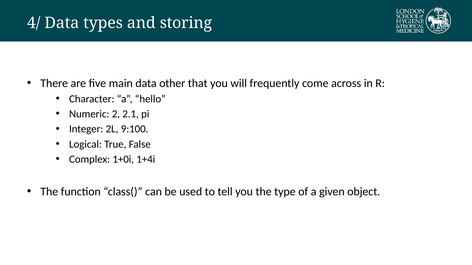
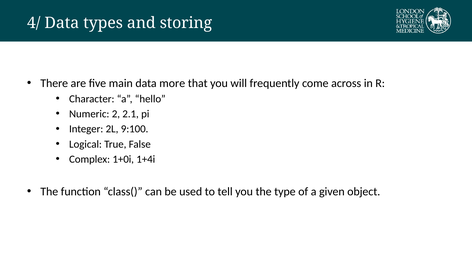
other: other -> more (172, 83)
